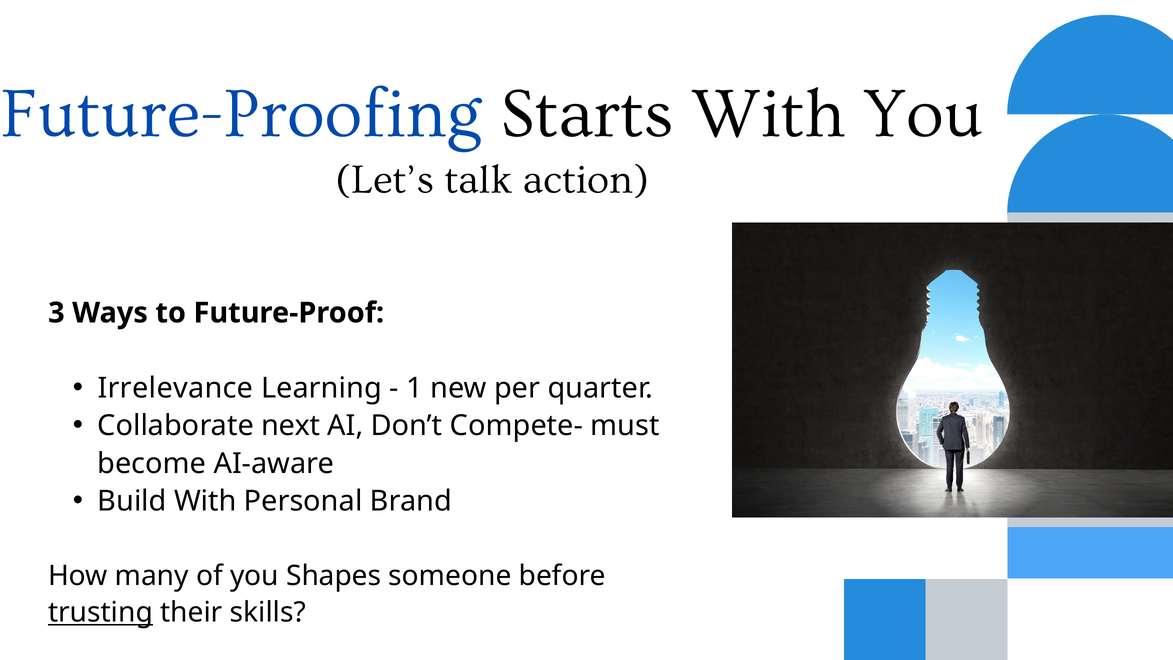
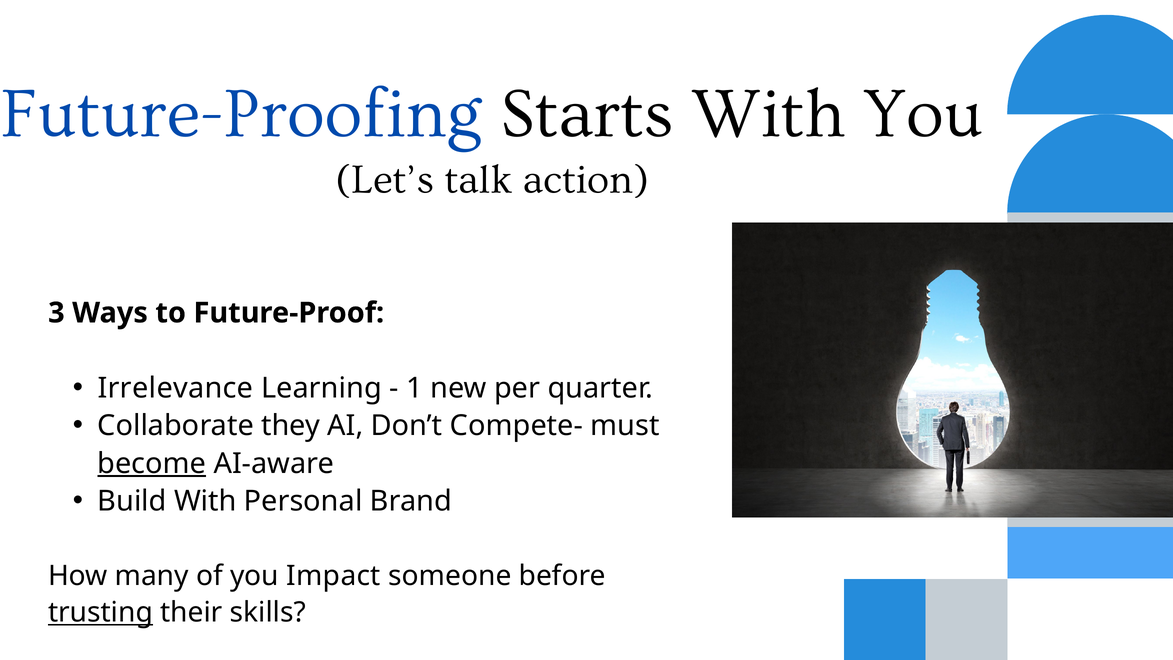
next: next -> they (291, 426)
become underline: none -> present (152, 463)
Shapes: Shapes -> Impact (334, 576)
